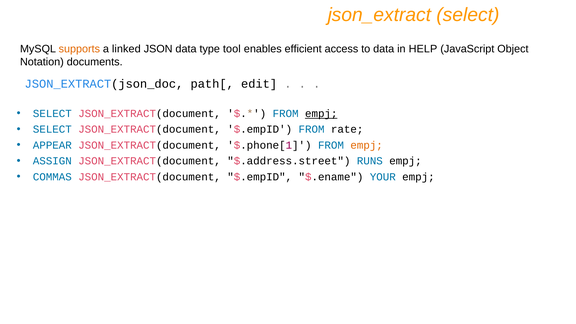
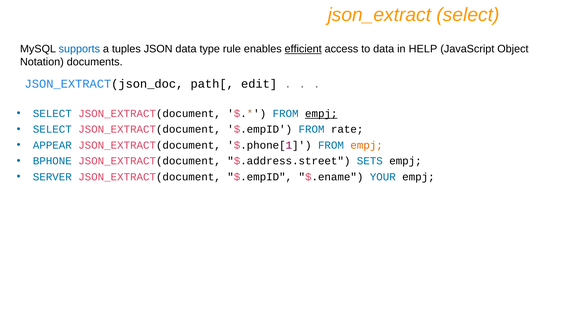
supports colour: orange -> blue (79, 49)
linked: linked -> tuples (126, 49)
tool: tool -> rule (232, 49)
efficient underline: none -> present (303, 49)
ASSIGN: ASSIGN -> BPHONE (52, 161)
RUNS: RUNS -> SETS (370, 161)
COMMAS: COMMAS -> SERVER (52, 177)
